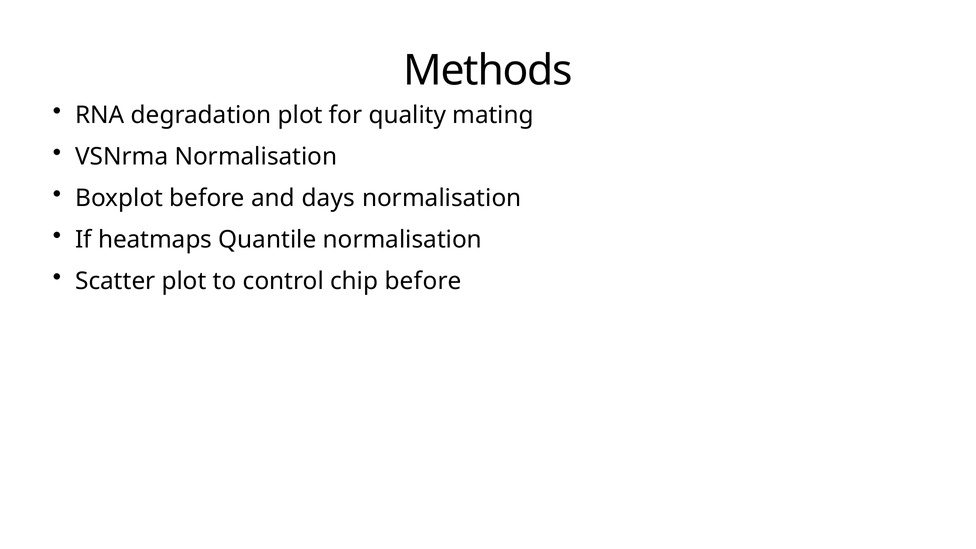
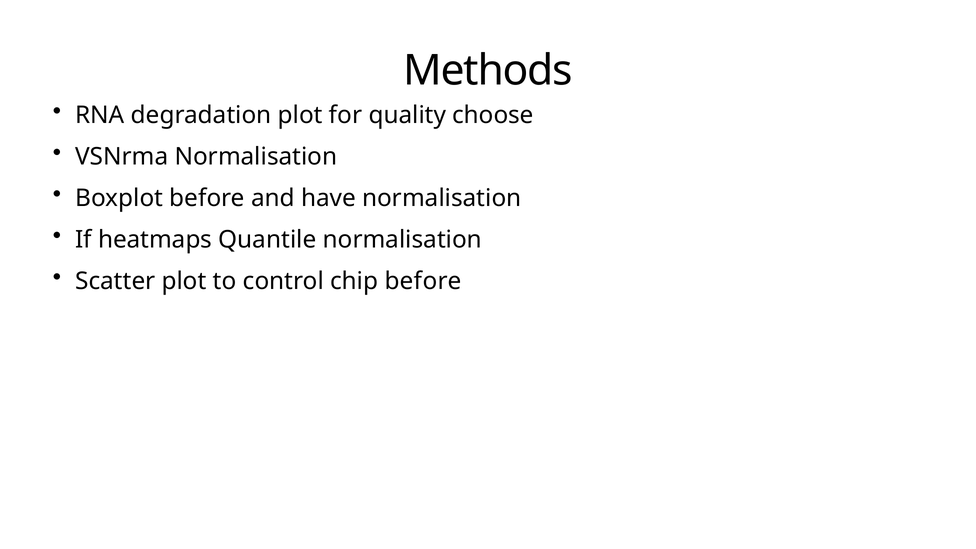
mating: mating -> choose (493, 115)
days: days -> have (328, 198)
